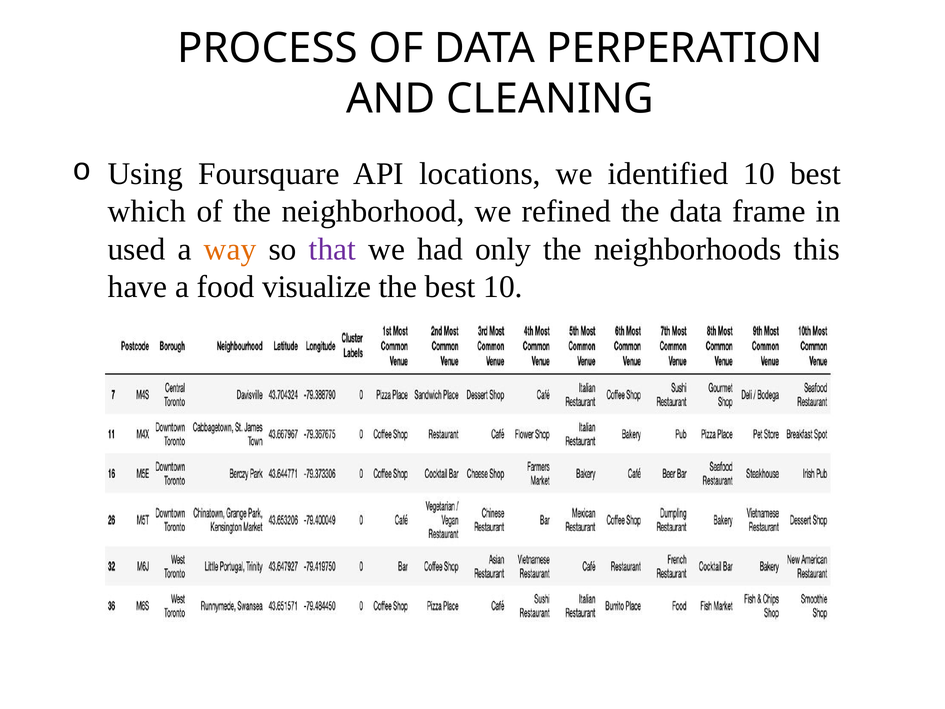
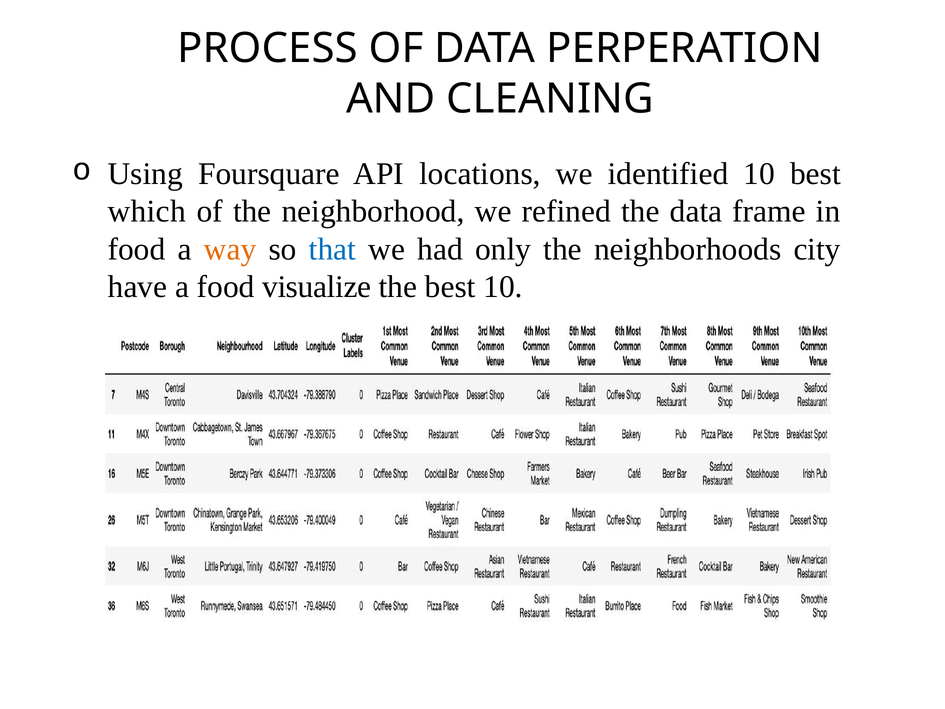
used: used -> food (137, 249)
that colour: purple -> blue (333, 249)
this: this -> city (817, 249)
